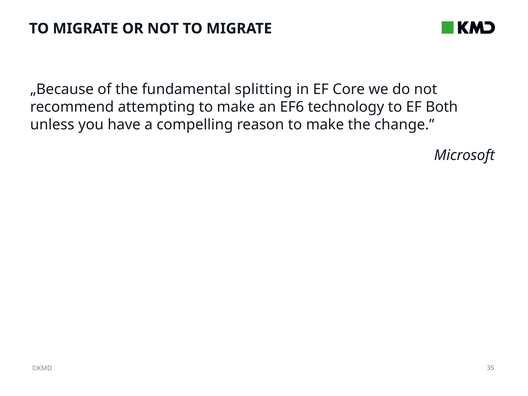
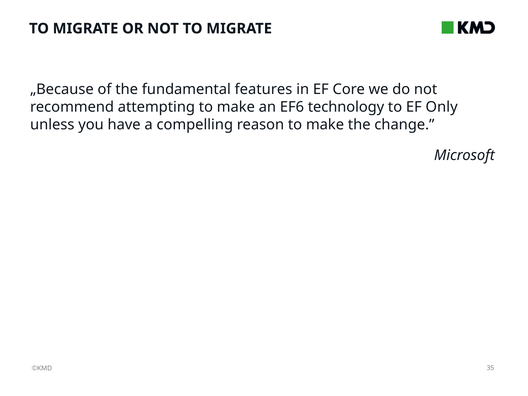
splitting: splitting -> features (263, 89)
Both: Both -> Only (442, 107)
